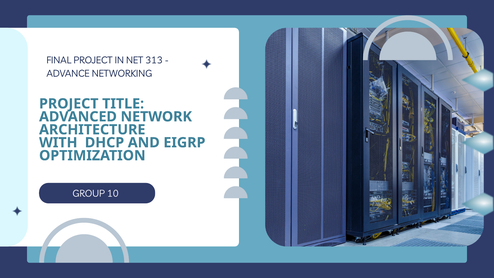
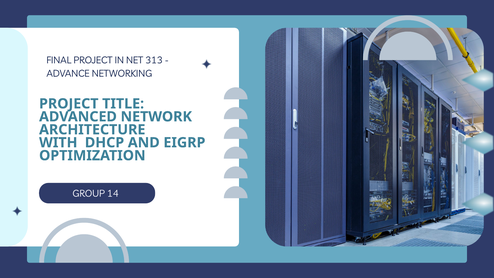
10: 10 -> 14 (113, 194)
